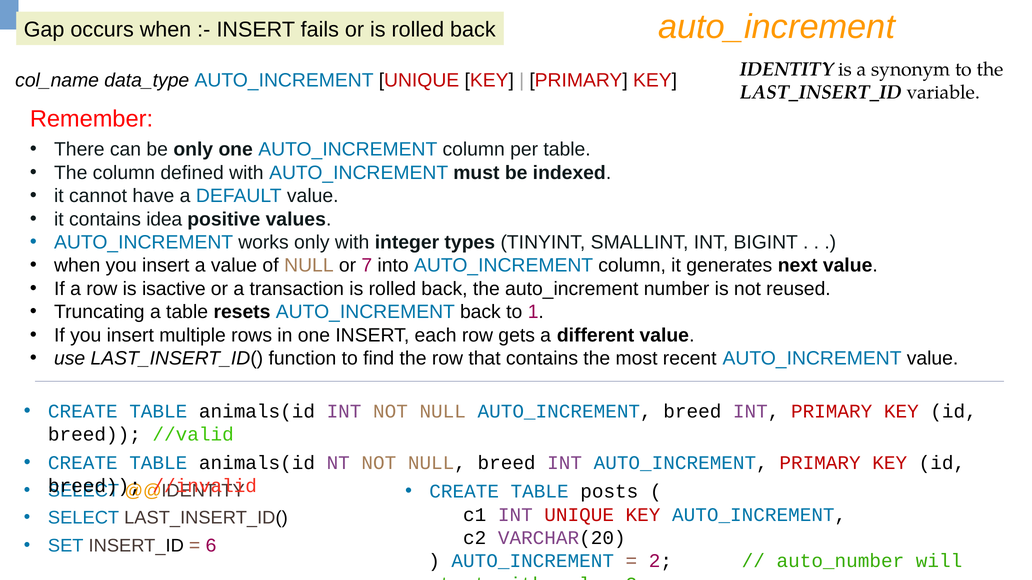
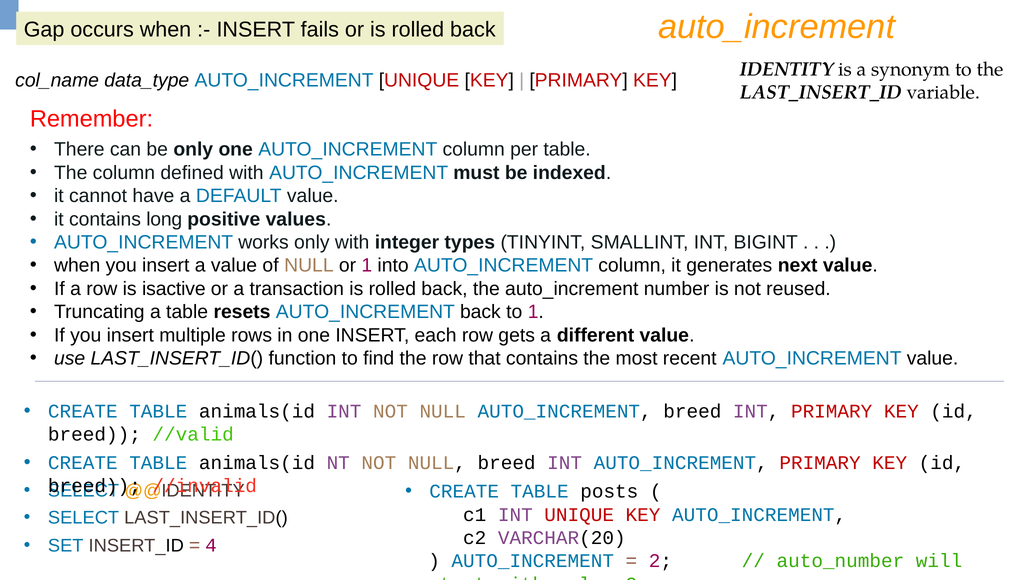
idea: idea -> long (164, 219)
or 7: 7 -> 1 (367, 266)
6: 6 -> 4 (211, 546)
